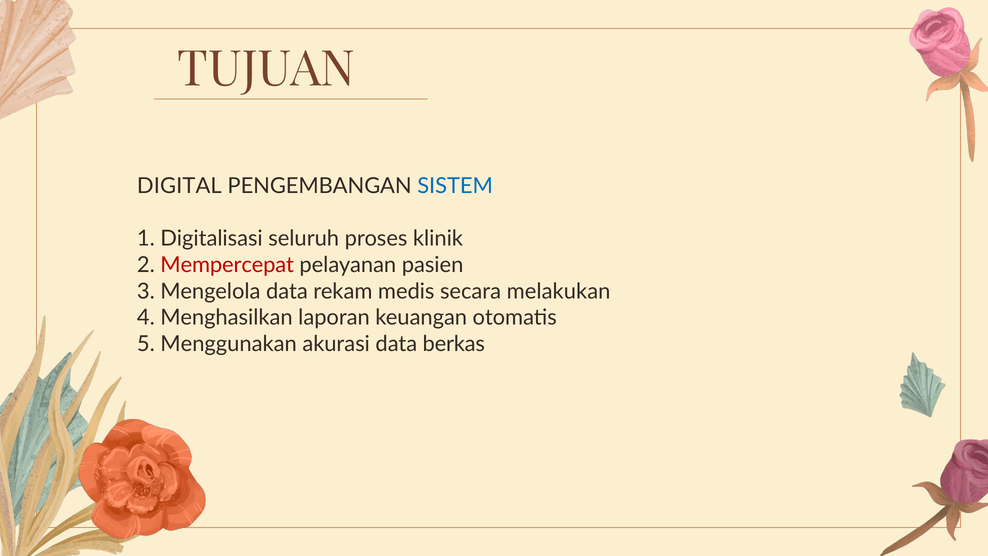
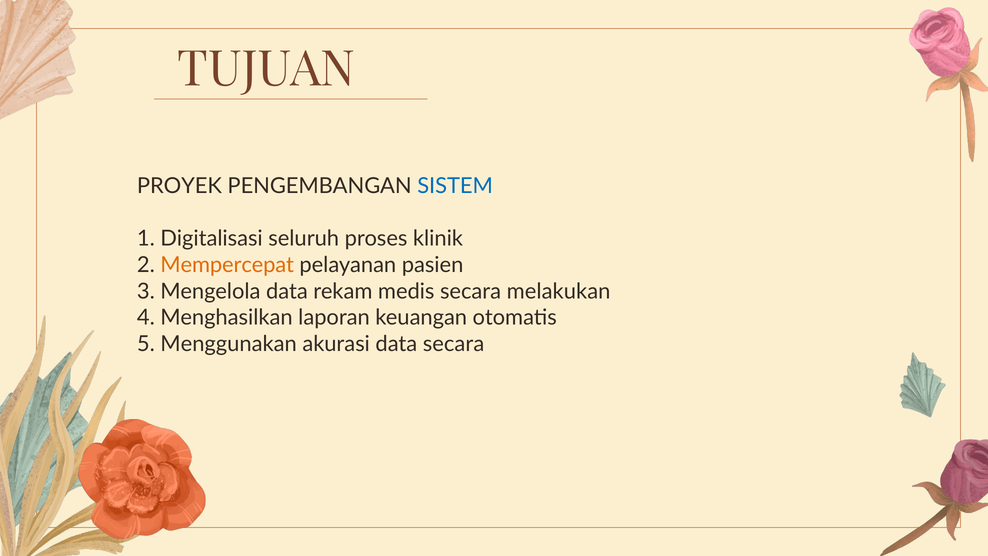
DIGITAL: DIGITAL -> PROYEK (179, 186)
Mempercepat colour: red -> orange (227, 265)
data berkas: berkas -> secara (454, 344)
